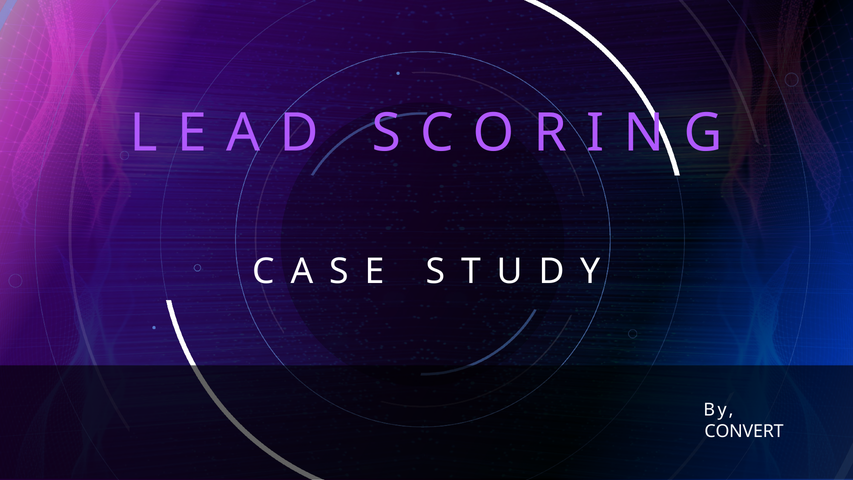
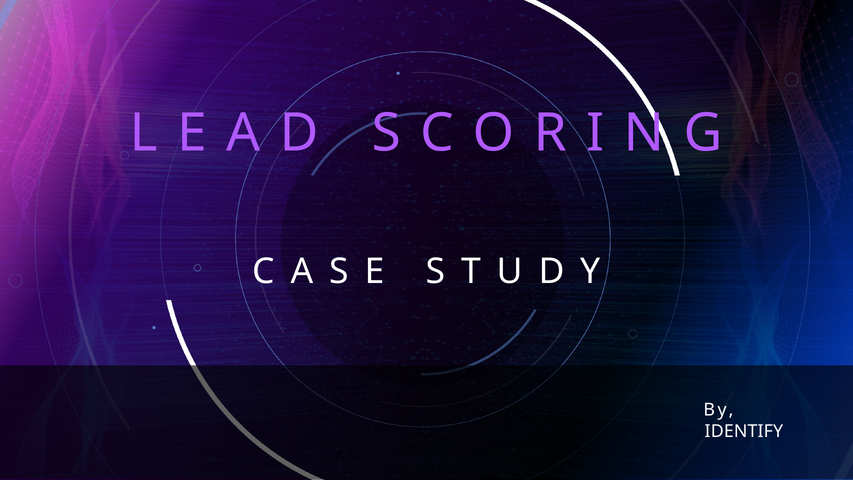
CONVERT: CONVERT -> IDENTIFY (744, 431)
